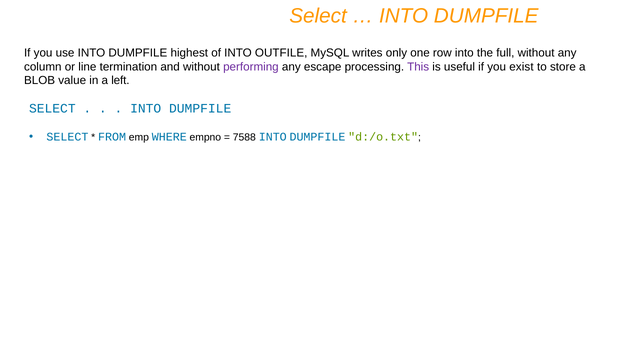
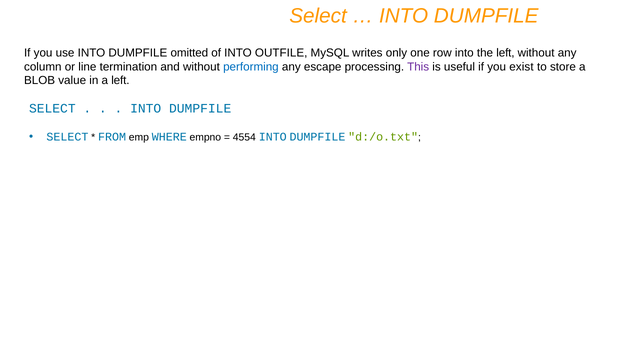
highest: highest -> omitted (189, 53)
the full: full -> left (505, 53)
performing colour: purple -> blue (251, 67)
7588: 7588 -> 4554 (244, 137)
